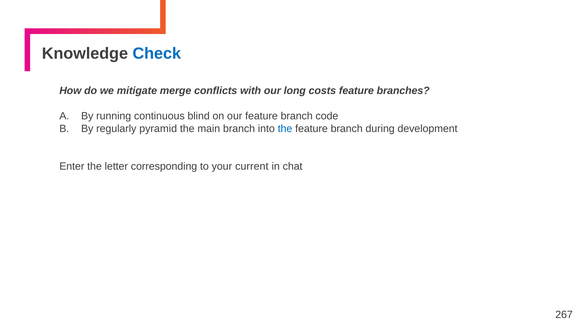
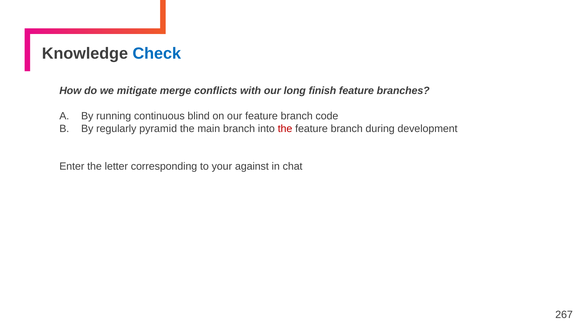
costs: costs -> finish (322, 91)
the colour: blue -> red (285, 129)
current: current -> against (252, 166)
